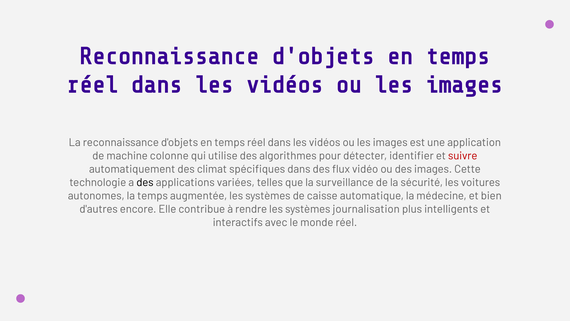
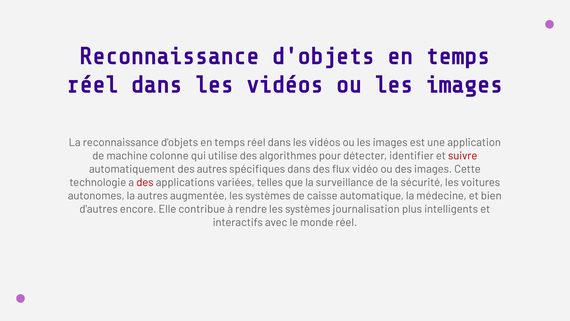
des climat: climat -> autres (212, 169)
des colour: black -> red (145, 182)
la temps: temps -> autres (153, 196)
